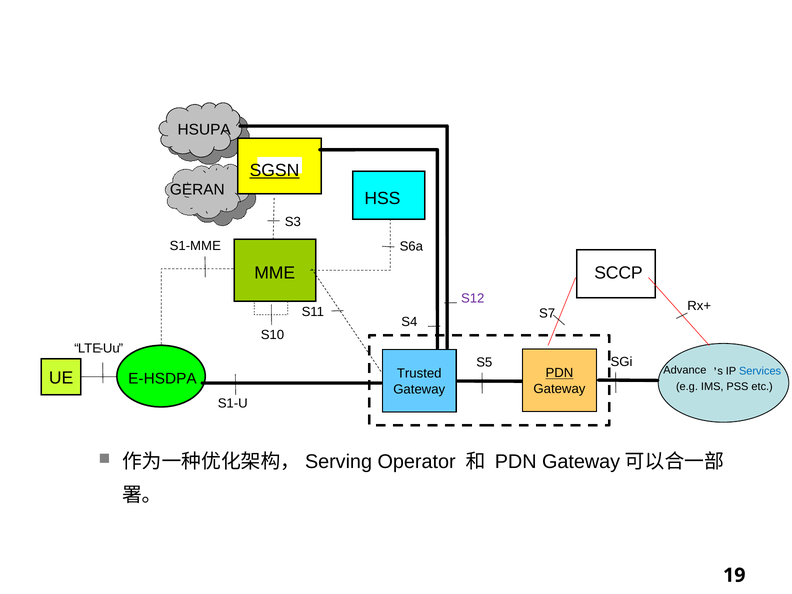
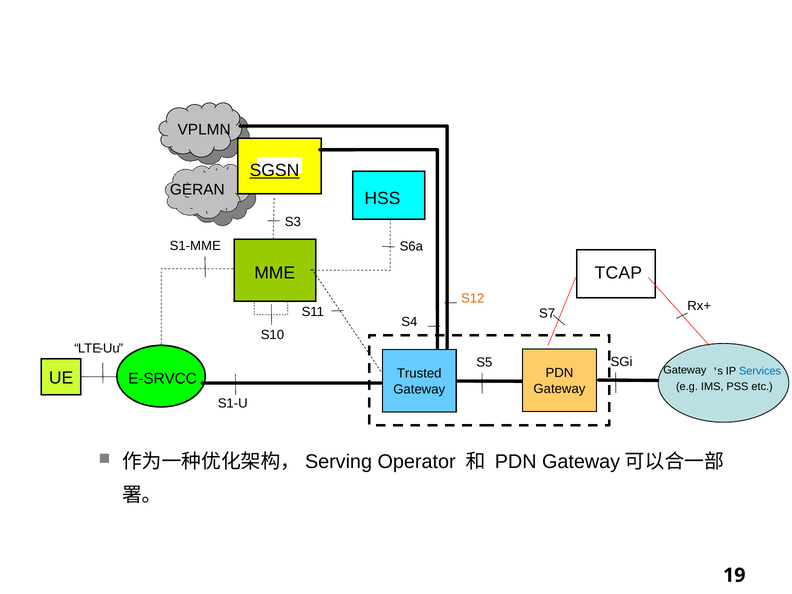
HSUPA: HSUPA -> VPLMN (204, 129)
SCCP: SCCP -> TCAP (618, 273)
S12 colour: purple -> orange (473, 299)
Advance: Advance -> Gateway (685, 370)
PDN underline: present -> none (559, 373)
E-HSDPA: E-HSDPA -> E-SRVCC (163, 379)
